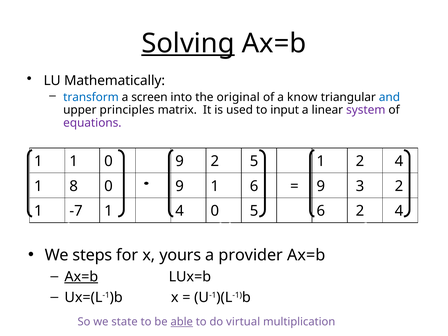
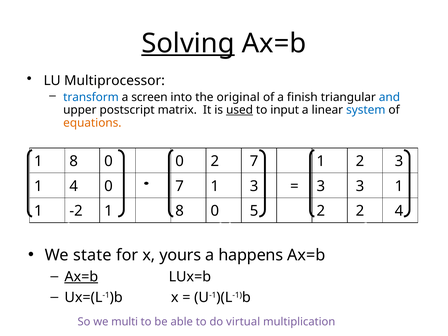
Mathematically: Mathematically -> Multiprocessor (115, 81)
know: know -> finish (302, 97)
principles: principles -> postscript (127, 110)
used underline: none -> present (240, 110)
system colour: purple -> blue (366, 110)
equations colour: purple -> orange (92, 123)
1: 1 -> 8 (74, 161)
9: 9 -> 0 (180, 161)
2 5: 5 -> 7 (254, 161)
1 2 4: 4 -> 3 (399, 161)
1 8: 8 -> 4 (74, 186)
9: 9 -> 7 (180, 186)
1 6: 6 -> 3 (254, 186)
9: 9 -> 3 (321, 186)
2: 2 -> 1 (399, 186)
-7: -7 -> -2 (76, 211)
4: 4 -> 8 (180, 211)
5 6: 6 -> 2 (321, 211)
steps: steps -> state (92, 255)
provider: provider -> happens (251, 255)
state: state -> multi (125, 322)
able underline: present -> none (182, 322)
